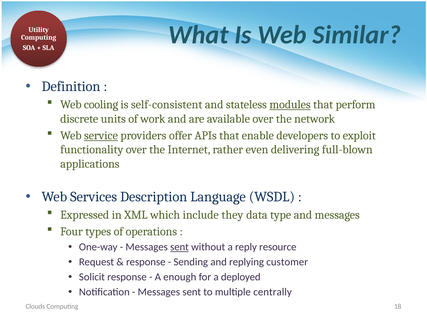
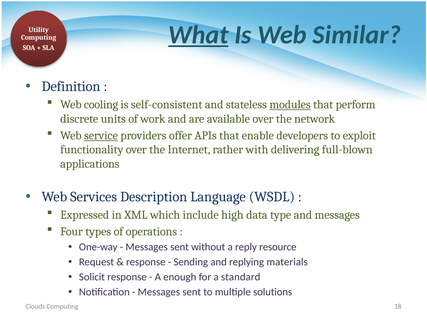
What underline: none -> present (198, 35)
even: even -> with (257, 149)
they: they -> high (232, 214)
sent underline: present -> none (180, 247)
customer: customer -> materials (287, 261)
deployed: deployed -> standard (241, 276)
centrally: centrally -> solutions (273, 291)
